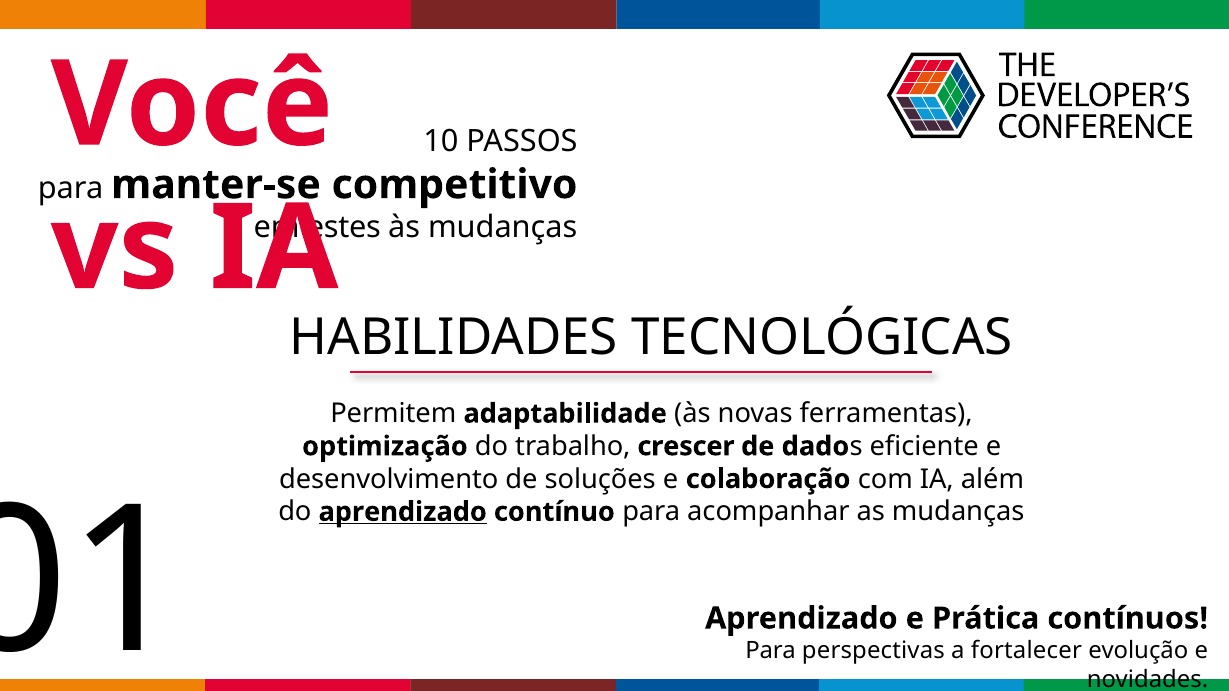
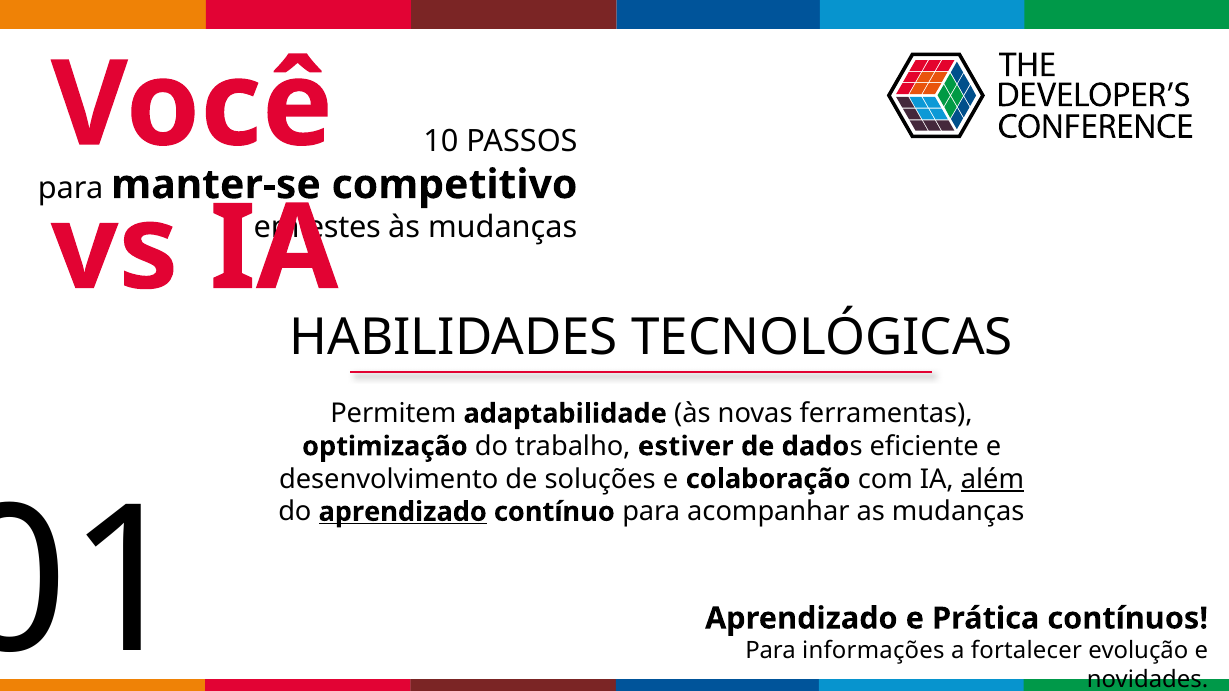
crescer: crescer -> estiver (686, 447)
além underline: none -> present (992, 479)
perspectivas: perspectivas -> informações (873, 651)
